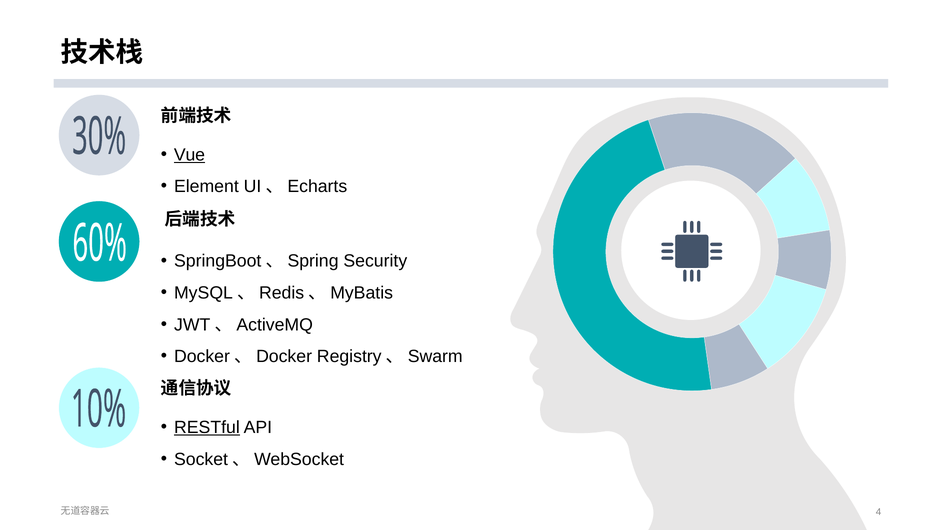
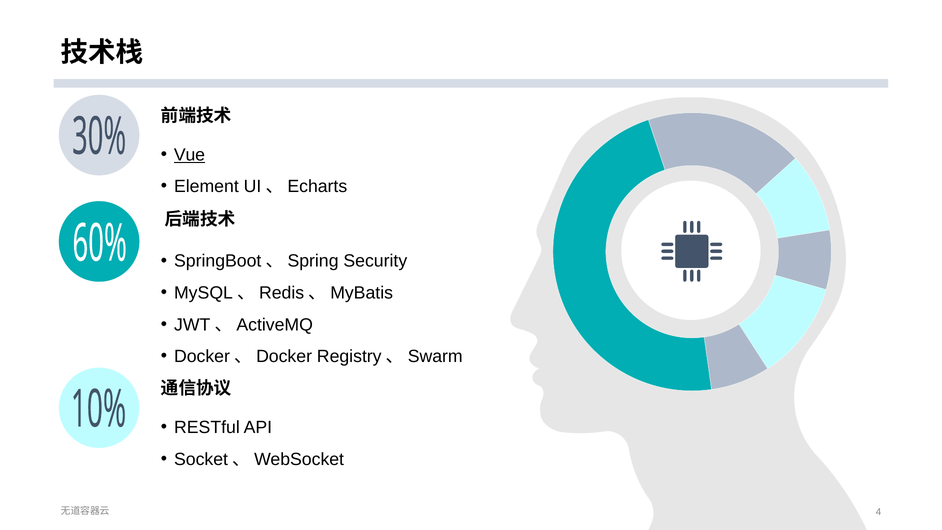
RESTful underline: present -> none (207, 427)
